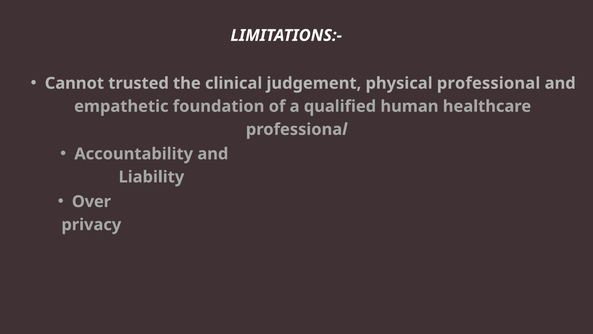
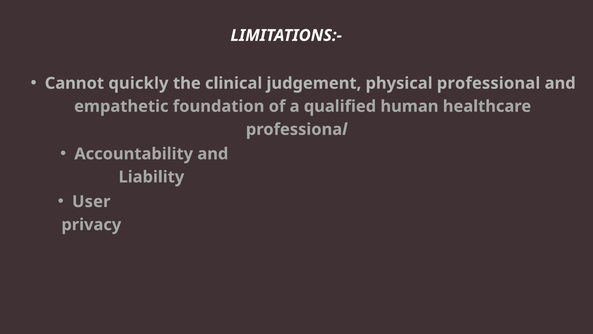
trusted: trusted -> quickly (138, 83)
Over: Over -> User (91, 201)
